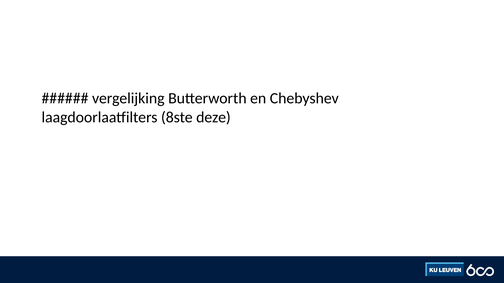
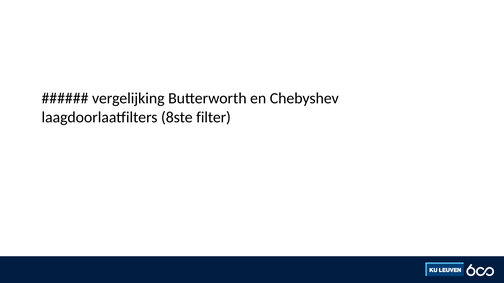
deze: deze -> filter (213, 117)
